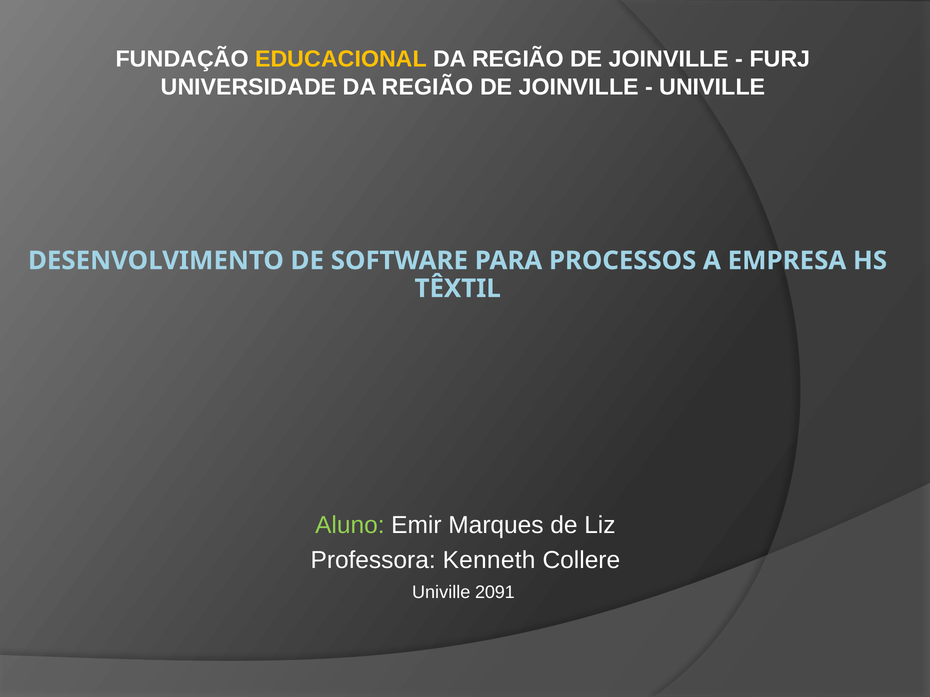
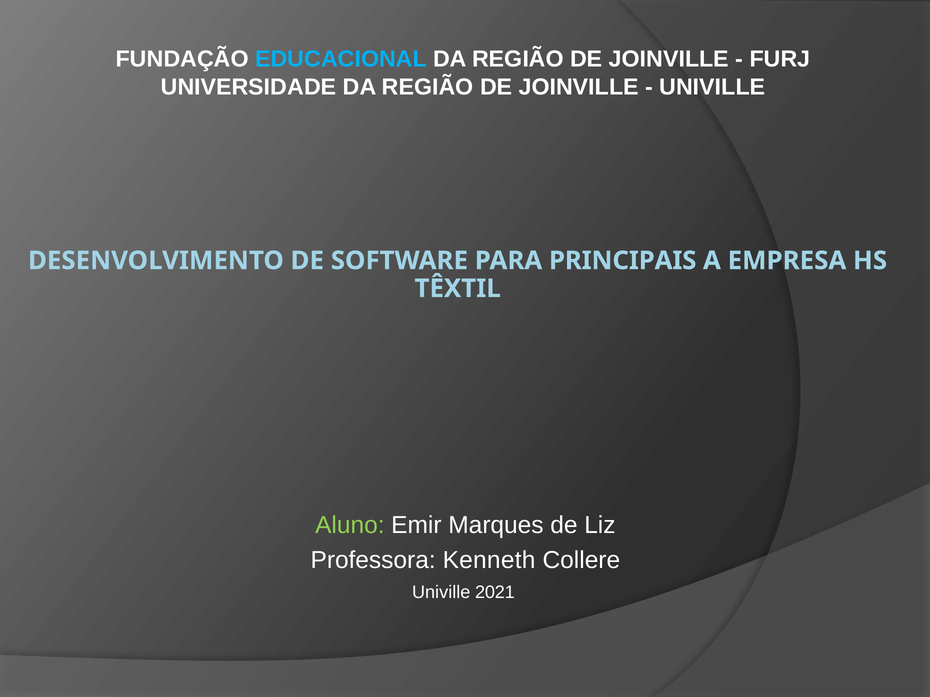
EDUCACIONAL colour: yellow -> light blue (341, 59)
PROCESSOS: PROCESSOS -> PRINCIPAIS (623, 261)
2091: 2091 -> 2021 (495, 592)
